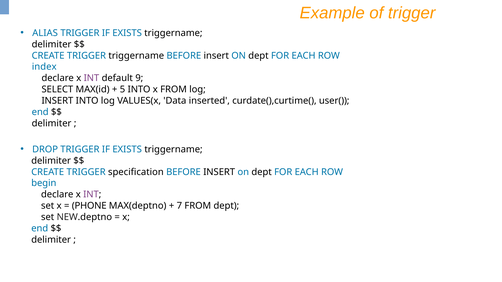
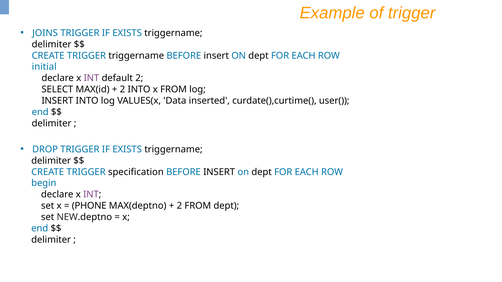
ALIAS: ALIAS -> JOINS (45, 33)
index: index -> initial (44, 67)
default 9: 9 -> 2 (139, 78)
5: 5 -> 2 (122, 90)
7: 7 -> 2 (179, 206)
